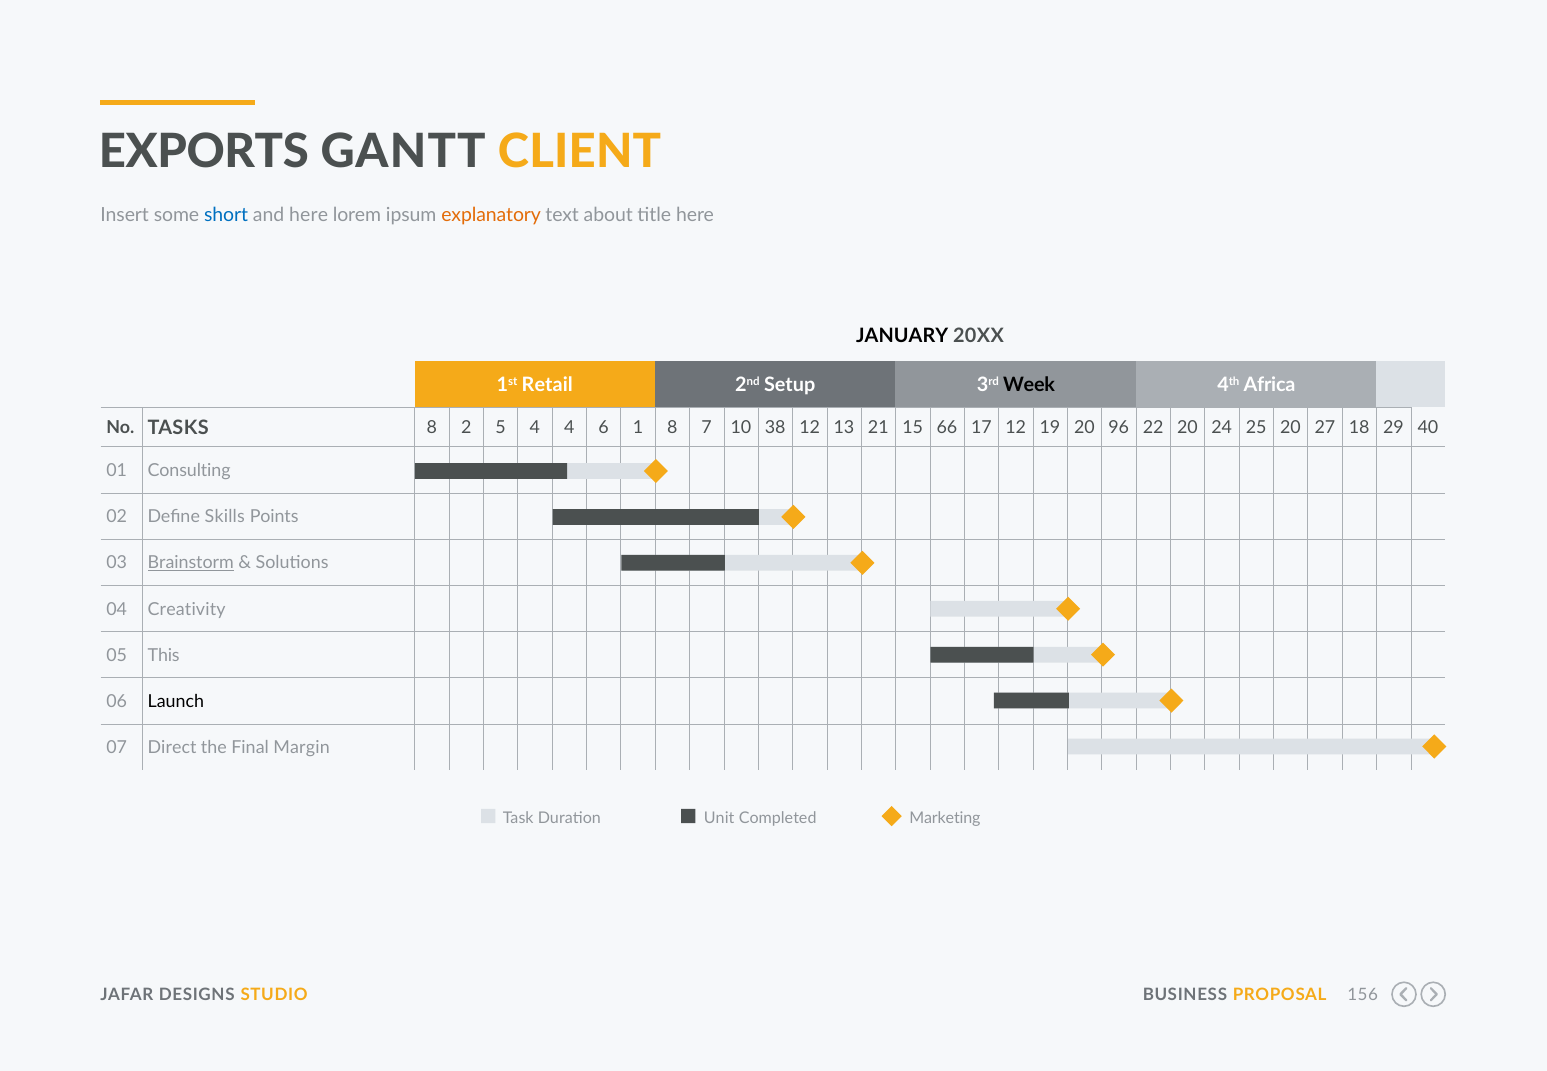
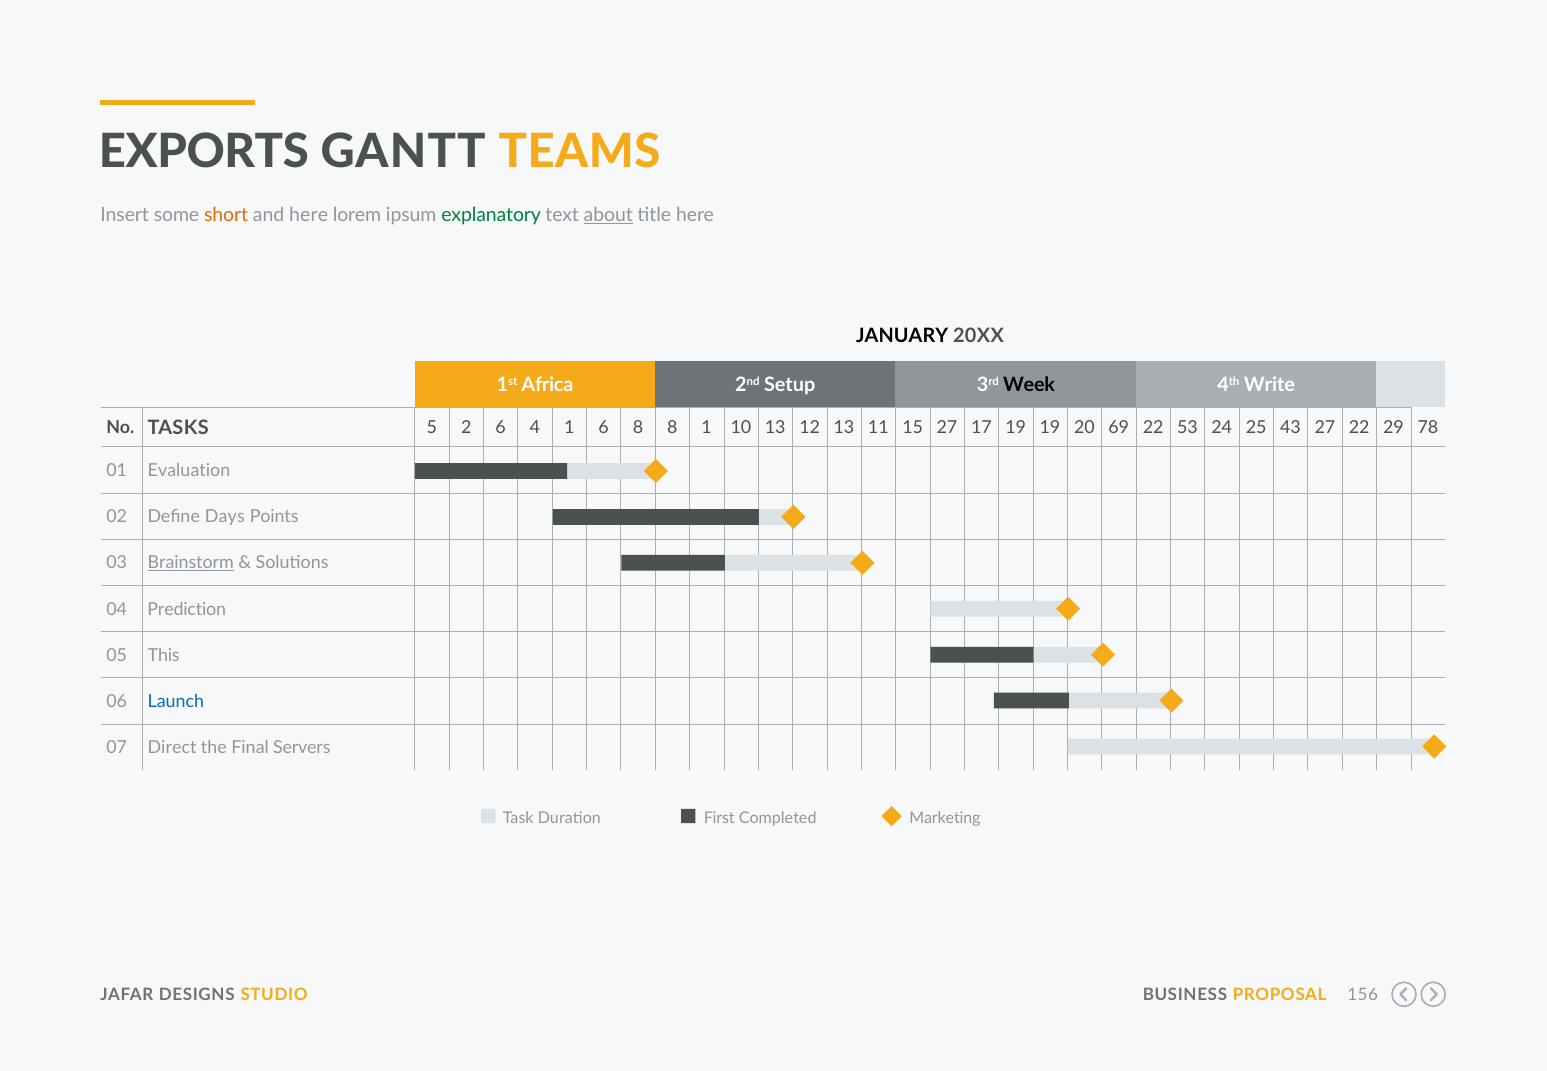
CLIENT: CLIENT -> TEAMS (579, 152)
short colour: blue -> orange (226, 215)
explanatory colour: orange -> green (491, 215)
about underline: none -> present (608, 215)
Retail: Retail -> Africa (547, 385)
Africa: Africa -> Write (1269, 385)
TASKS 8: 8 -> 5 (432, 428)
2 5: 5 -> 6 (501, 428)
4 4: 4 -> 1 (569, 428)
6 1: 1 -> 8 (638, 428)
8 7: 7 -> 1 (707, 428)
10 38: 38 -> 13 (775, 428)
21: 21 -> 11 (878, 428)
15 66: 66 -> 27 (947, 428)
17 12: 12 -> 19 (1016, 428)
96: 96 -> 69 (1119, 428)
22 20: 20 -> 53 (1187, 428)
25 20: 20 -> 43 (1291, 428)
27 18: 18 -> 22 (1359, 428)
40: 40 -> 78 (1428, 428)
Consulting: Consulting -> Evaluation (189, 471)
Skills: Skills -> Days (225, 517)
Creativity: Creativity -> Prediction (187, 609)
Launch colour: black -> blue (176, 702)
Margin: Margin -> Servers (302, 748)
Unit: Unit -> First (719, 818)
